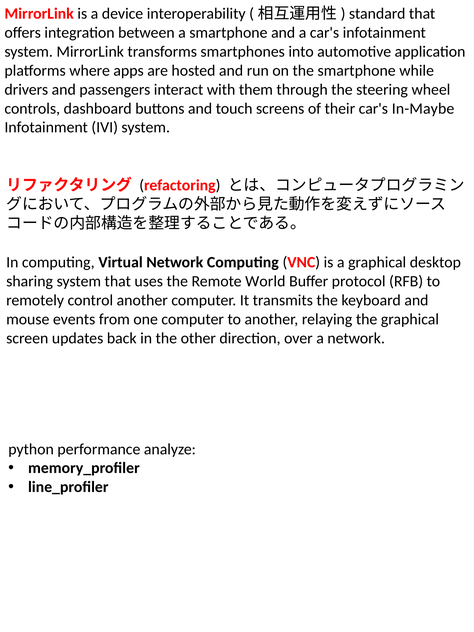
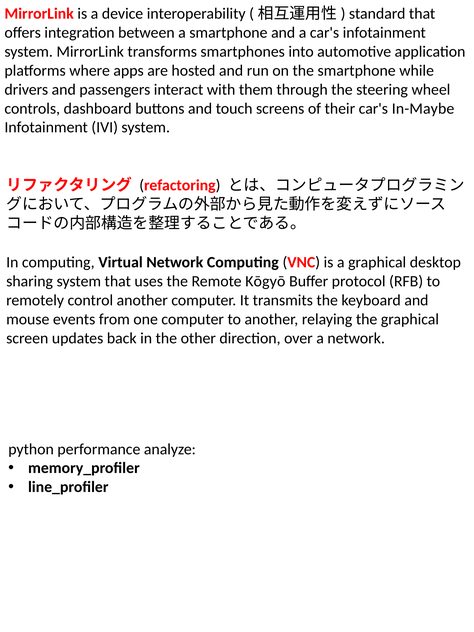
World: World -> Kōgyō (265, 281)
